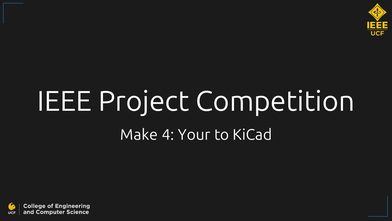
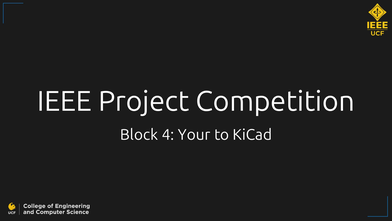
Make: Make -> Block (139, 135)
